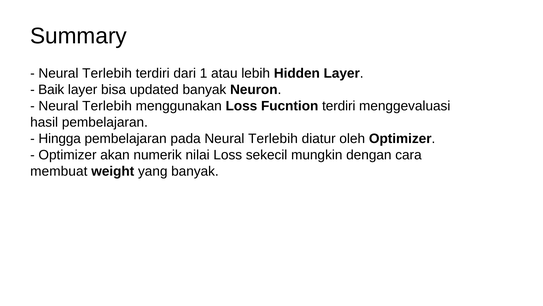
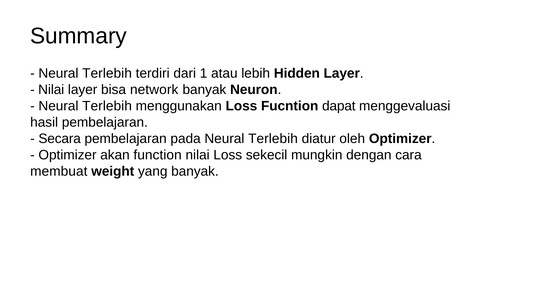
Baik: Baik -> Nilai (51, 90)
updated: updated -> network (154, 90)
Fucntion terdiri: terdiri -> dapat (339, 106)
Hingga: Hingga -> Secara (60, 139)
numerik: numerik -> function (158, 155)
